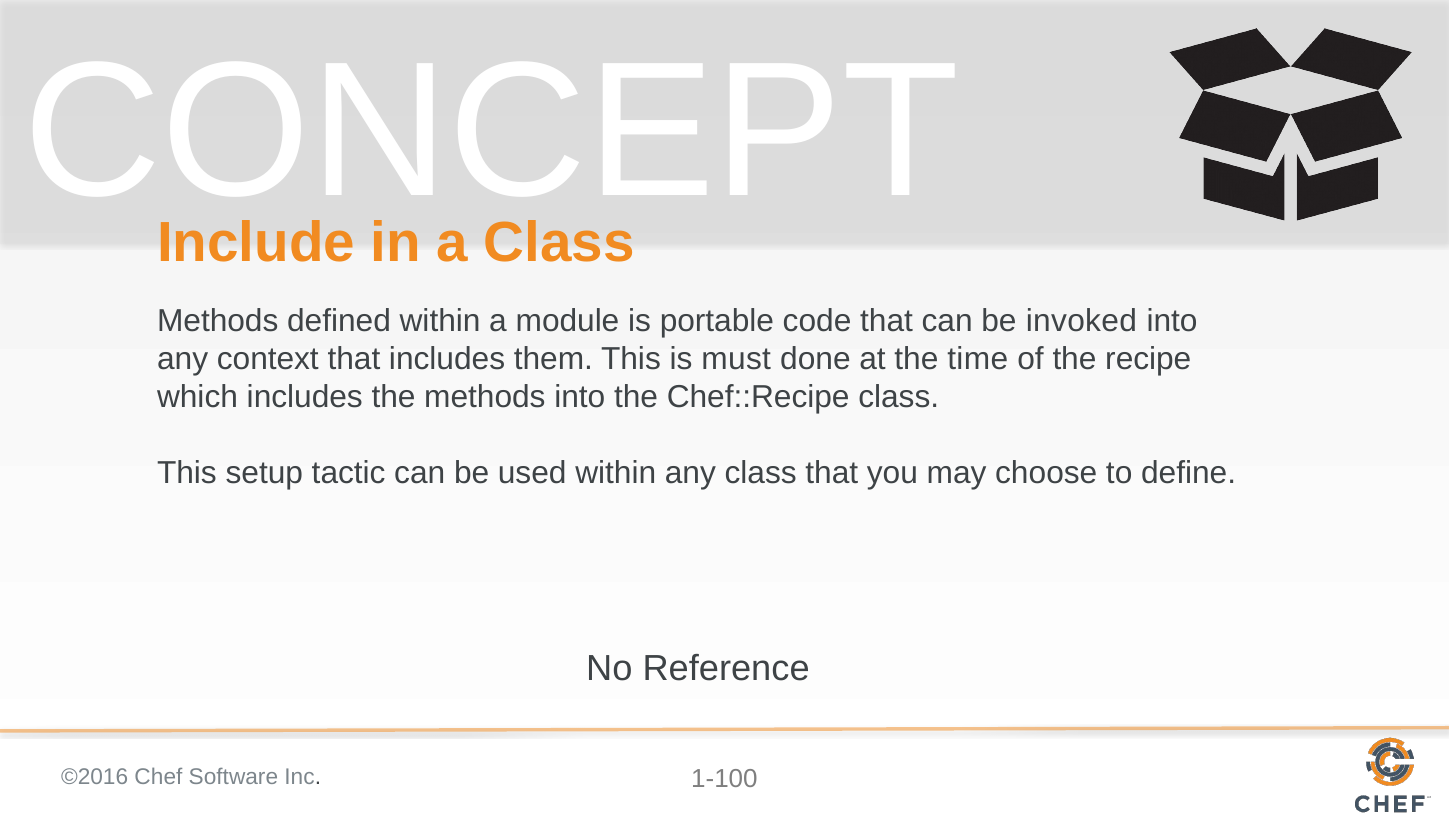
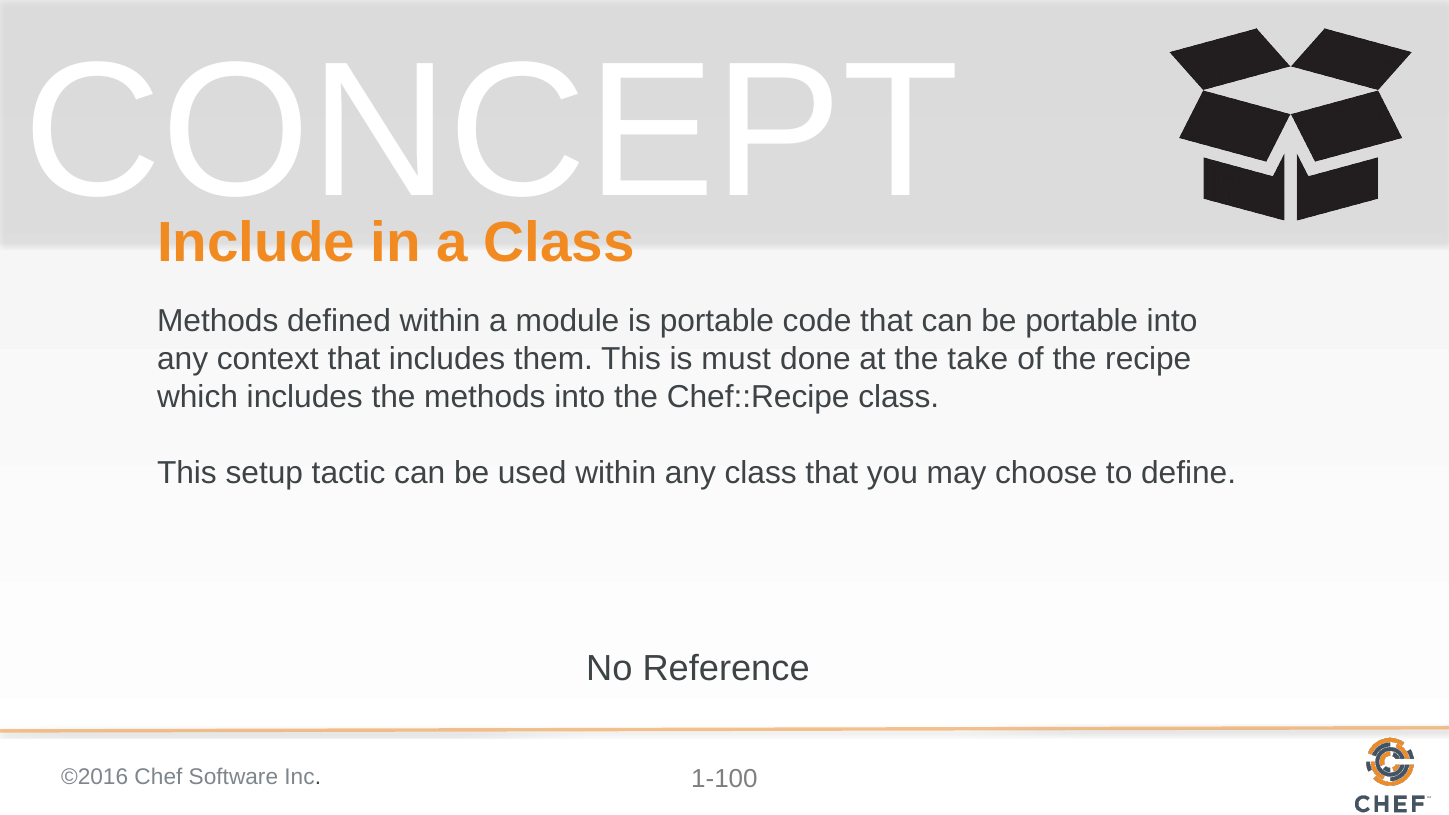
be invoked: invoked -> portable (1082, 321)
time: time -> take (978, 359)
